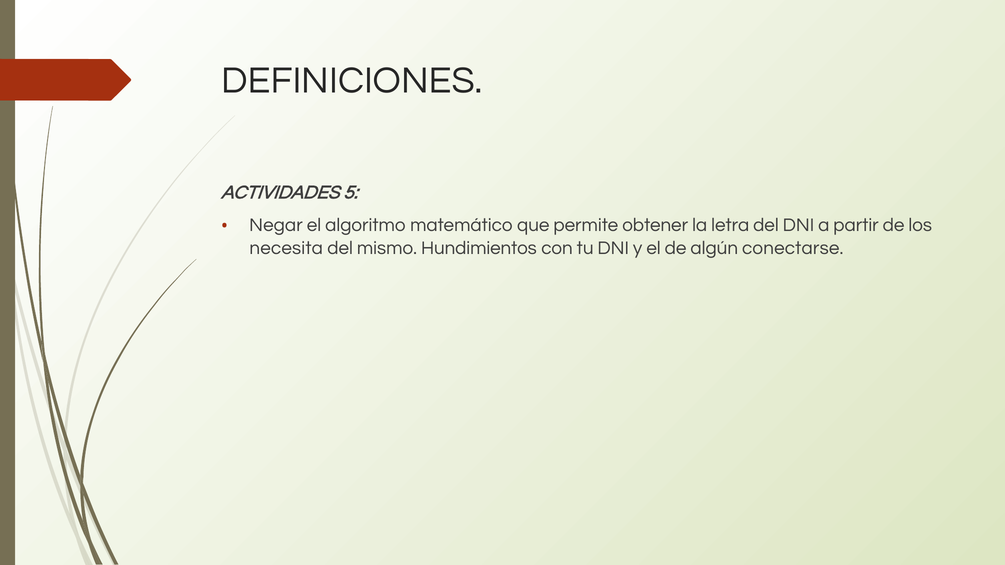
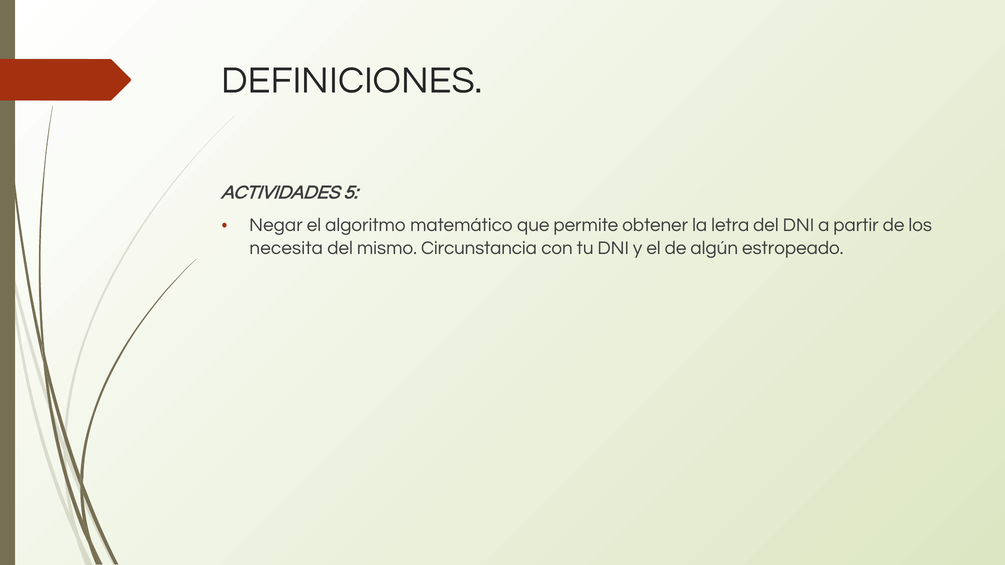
Hundimientos: Hundimientos -> Circunstancia (479, 248)
conectarse: conectarse -> estropeado (793, 248)
